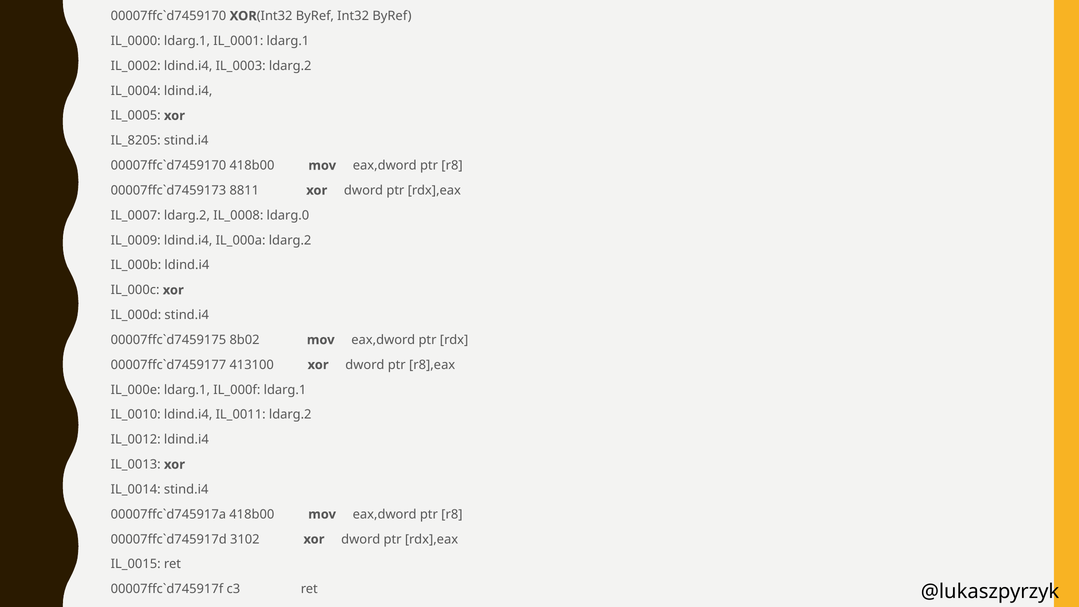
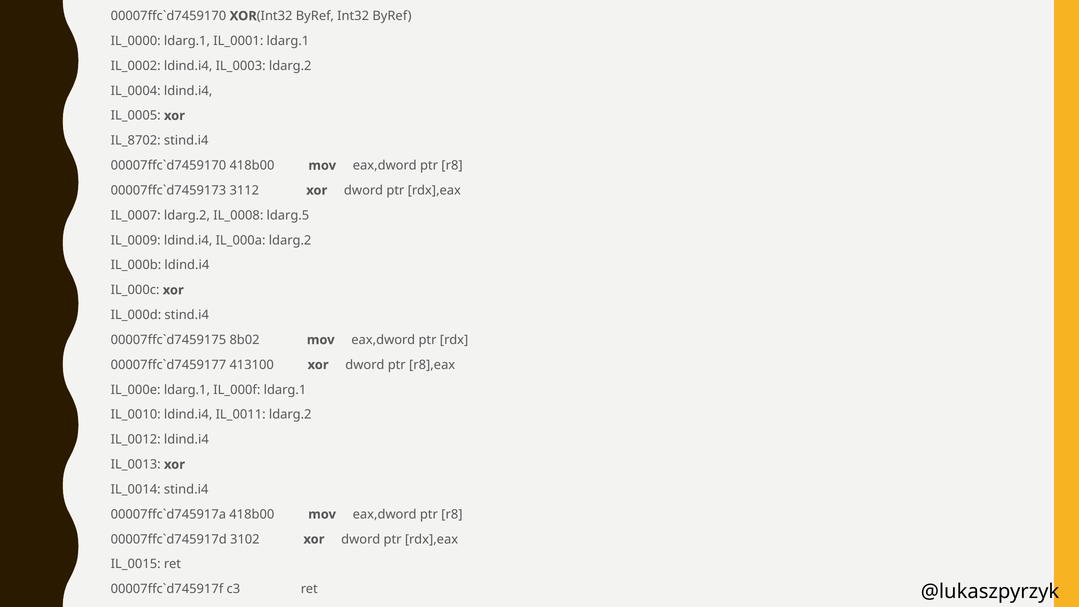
IL_8205: IL_8205 -> IL_8702 (136, 141)
8811: 8811 -> 3112 (244, 190)
ldarg.0: ldarg.0 -> ldarg.5 (288, 215)
